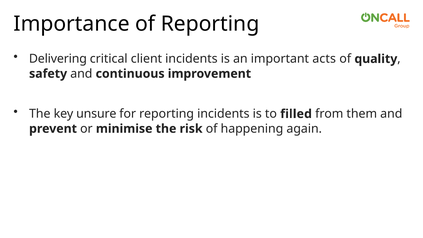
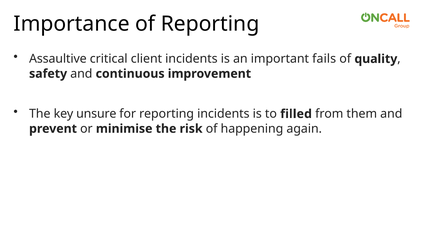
Delivering: Delivering -> Assaultive (58, 59)
acts: acts -> fails (324, 59)
